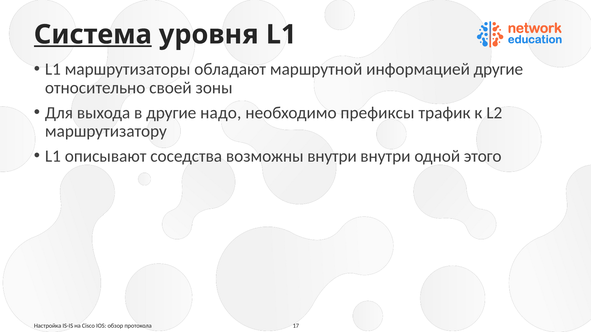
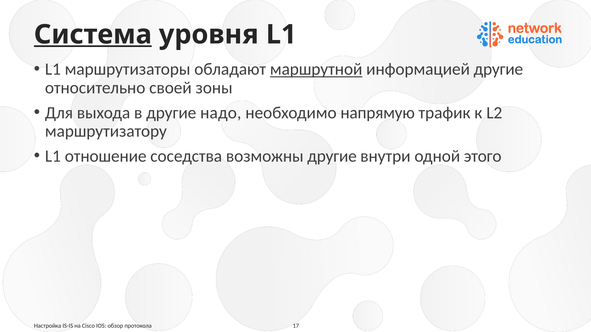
маршрутной underline: none -> present (316, 69)
префиксы: префиксы -> напрямую (378, 113)
описывают: описывают -> отношение (106, 156)
возможны внутри: внутри -> другие (332, 156)
